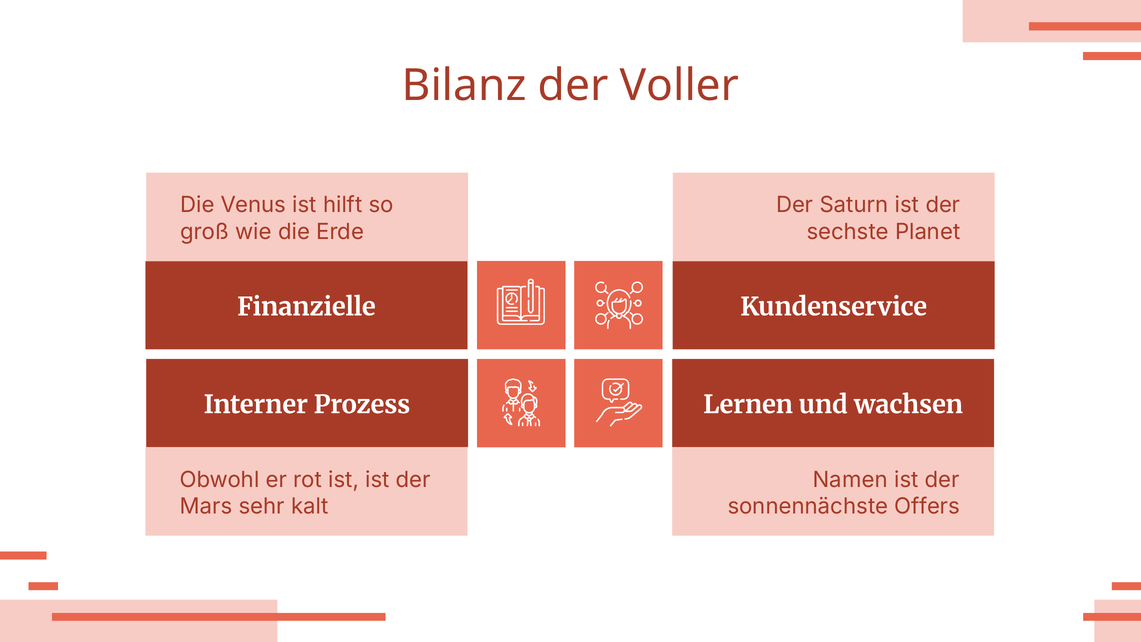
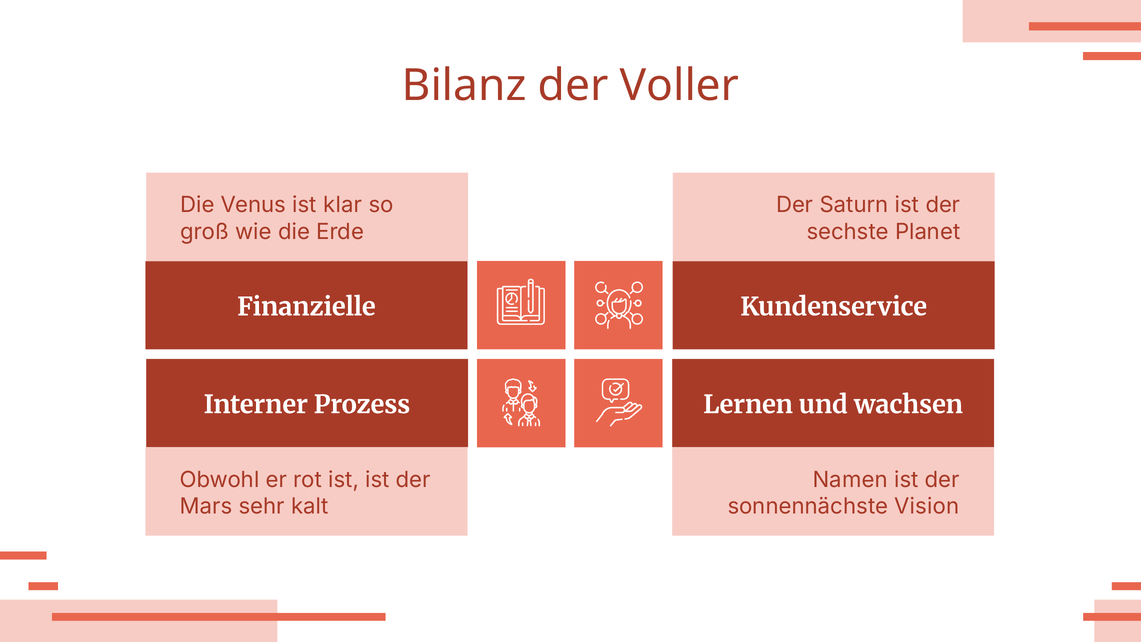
hilft: hilft -> klar (343, 205)
Offers: Offers -> Vision (927, 506)
